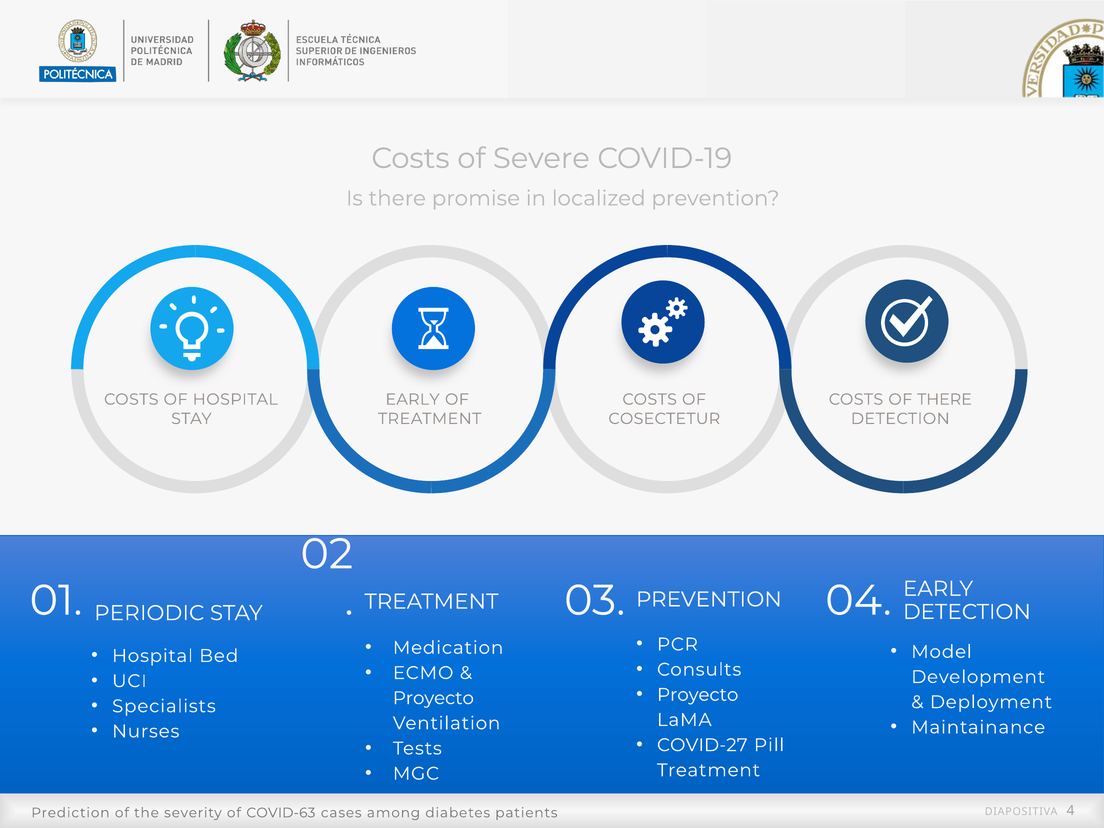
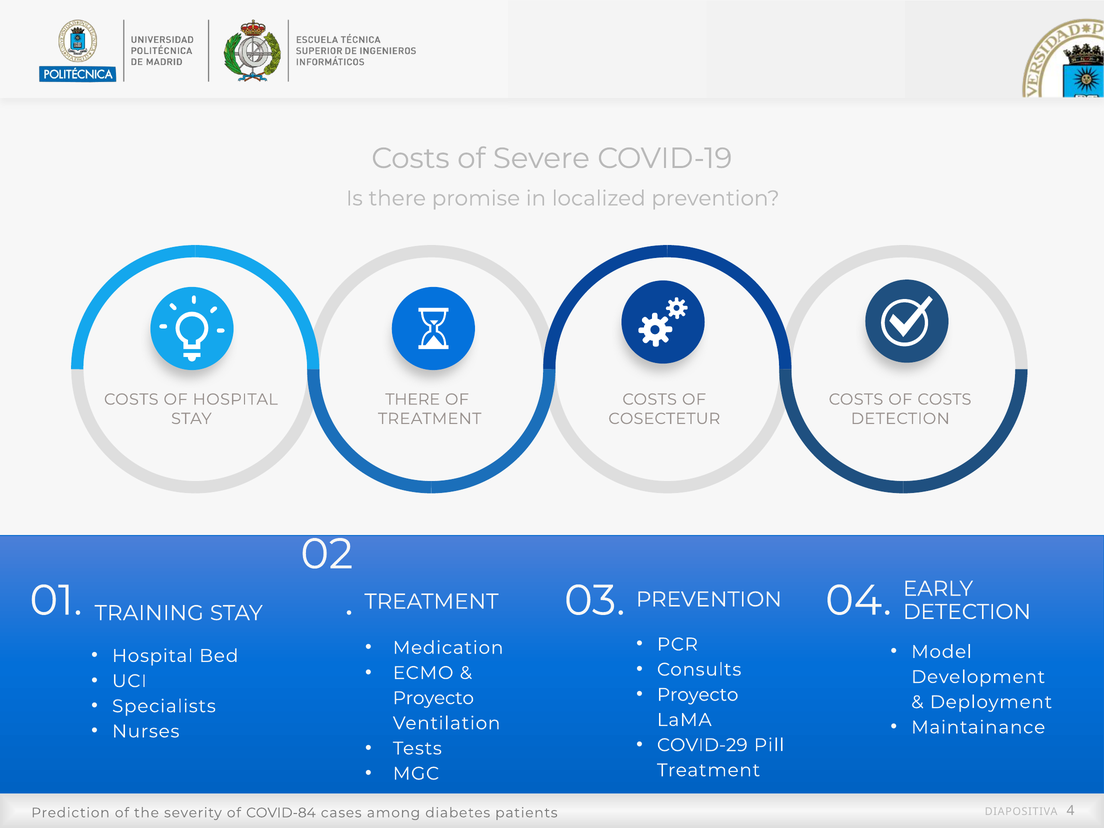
EARLY: EARLY -> THERE (413, 399)
OF THERE: THERE -> COSTS (944, 399)
PERIODIC: PERIODIC -> TRAINING (149, 613)
COVID-27: COVID-27 -> COVID-29 (702, 745)
COVID-63: COVID-63 -> COVID-84 (281, 813)
